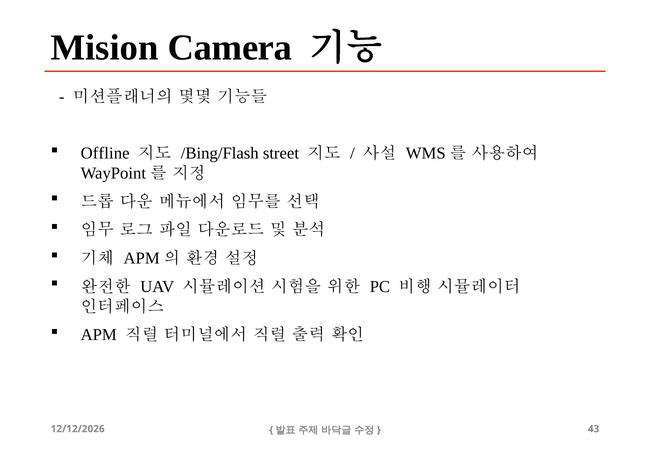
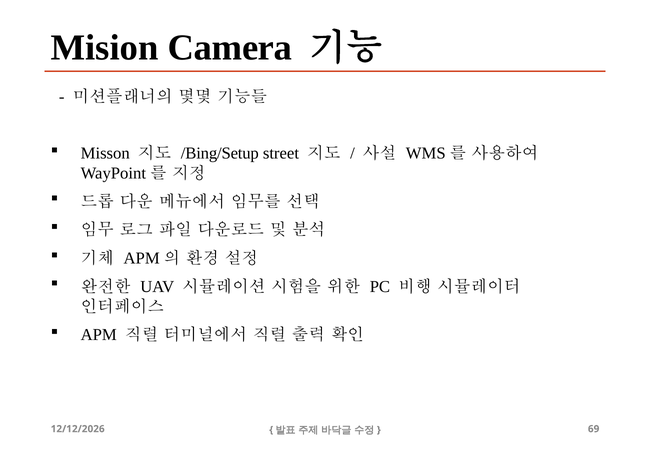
Offline: Offline -> Misson (105, 153)
/Bing/Flash: /Bing/Flash -> /Bing/Setup (220, 153)
43: 43 -> 69 (594, 429)
